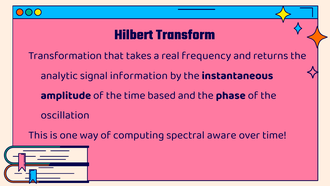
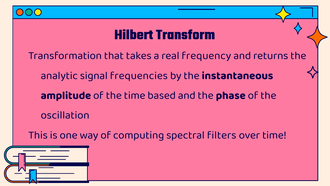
information: information -> frequencies (139, 75)
aware: aware -> filters (222, 135)
